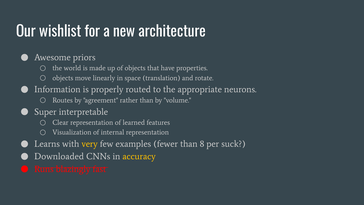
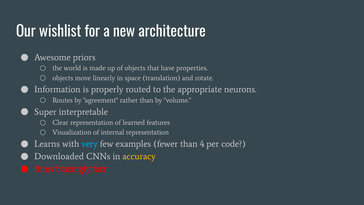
very colour: yellow -> light blue (90, 144)
8: 8 -> 4 (202, 144)
suck: suck -> code (234, 144)
